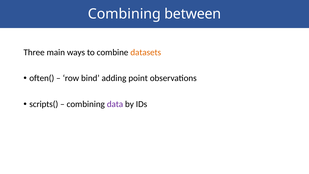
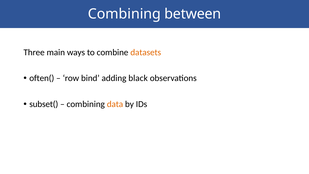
point: point -> black (138, 78)
scripts(: scripts( -> subset( (44, 104)
data colour: purple -> orange (115, 104)
